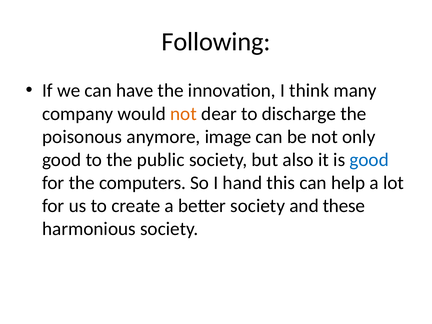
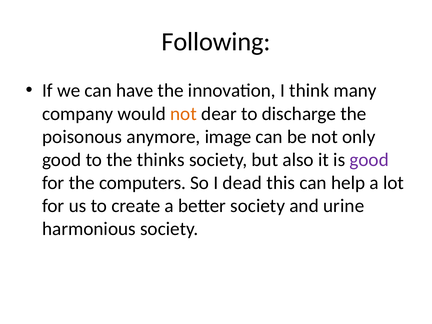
public: public -> thinks (161, 160)
good colour: blue -> purple (369, 160)
hand: hand -> dead (242, 183)
these: these -> urine (344, 206)
